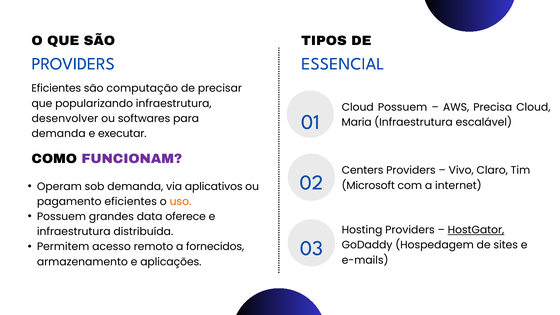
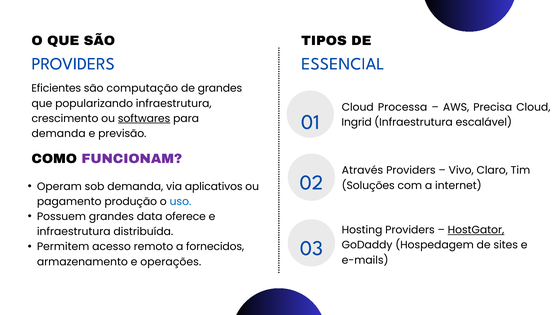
de precisar: precisar -> grandes (220, 88)
Cloud Possuem: Possuem -> Processa (403, 107)
desenvolver: desenvolver -> crescimento (65, 119)
softwares underline: none -> present (144, 119)
Maria: Maria -> Ingrid (357, 122)
executar: executar -> previsão (122, 134)
Centers: Centers -> Através (362, 170)
Microsoft: Microsoft -> Soluções (368, 186)
pagamento eficientes: eficientes -> produção (131, 202)
uso colour: orange -> blue (180, 202)
aplicações: aplicações -> operações (171, 262)
